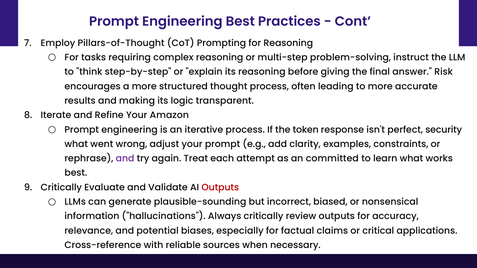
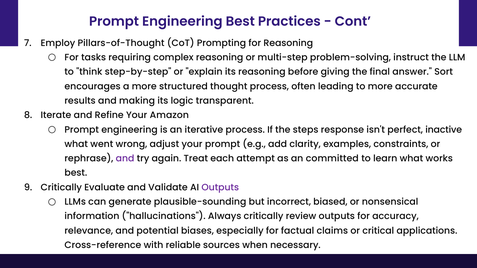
Risk: Risk -> Sort (444, 72)
token: token -> steps (306, 130)
security: security -> inactive (444, 130)
Outputs colour: red -> purple (220, 188)
